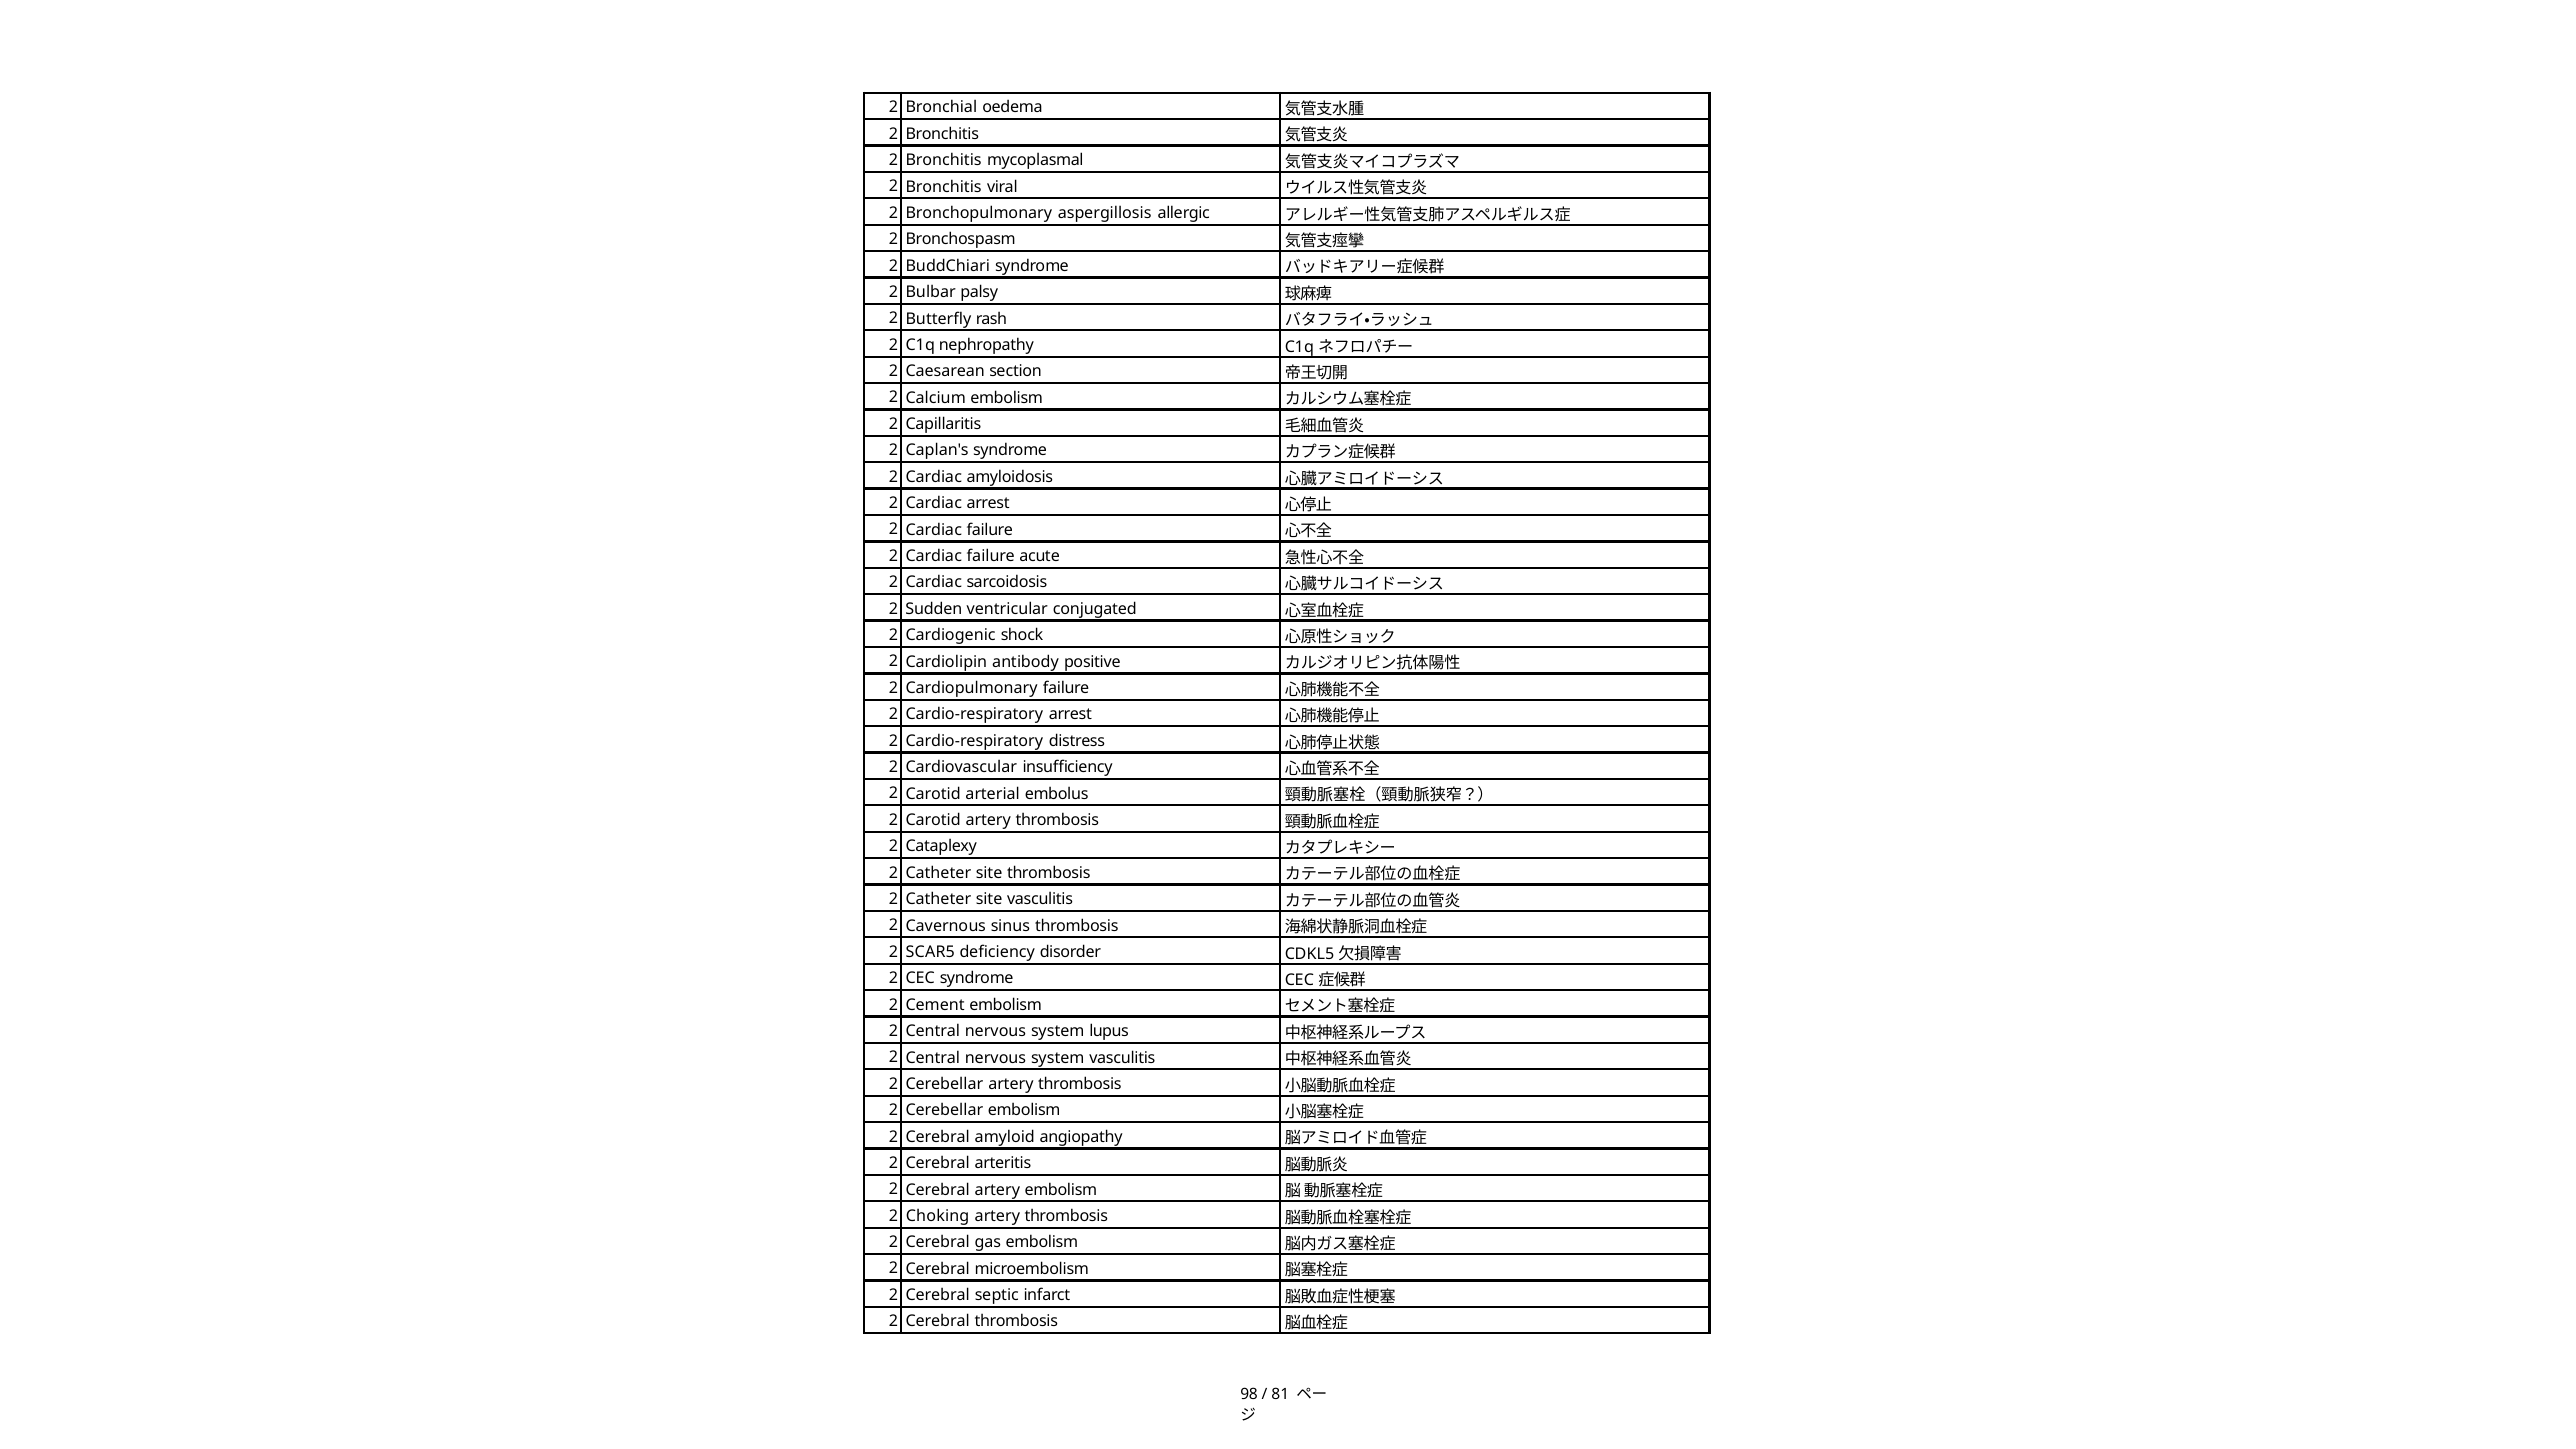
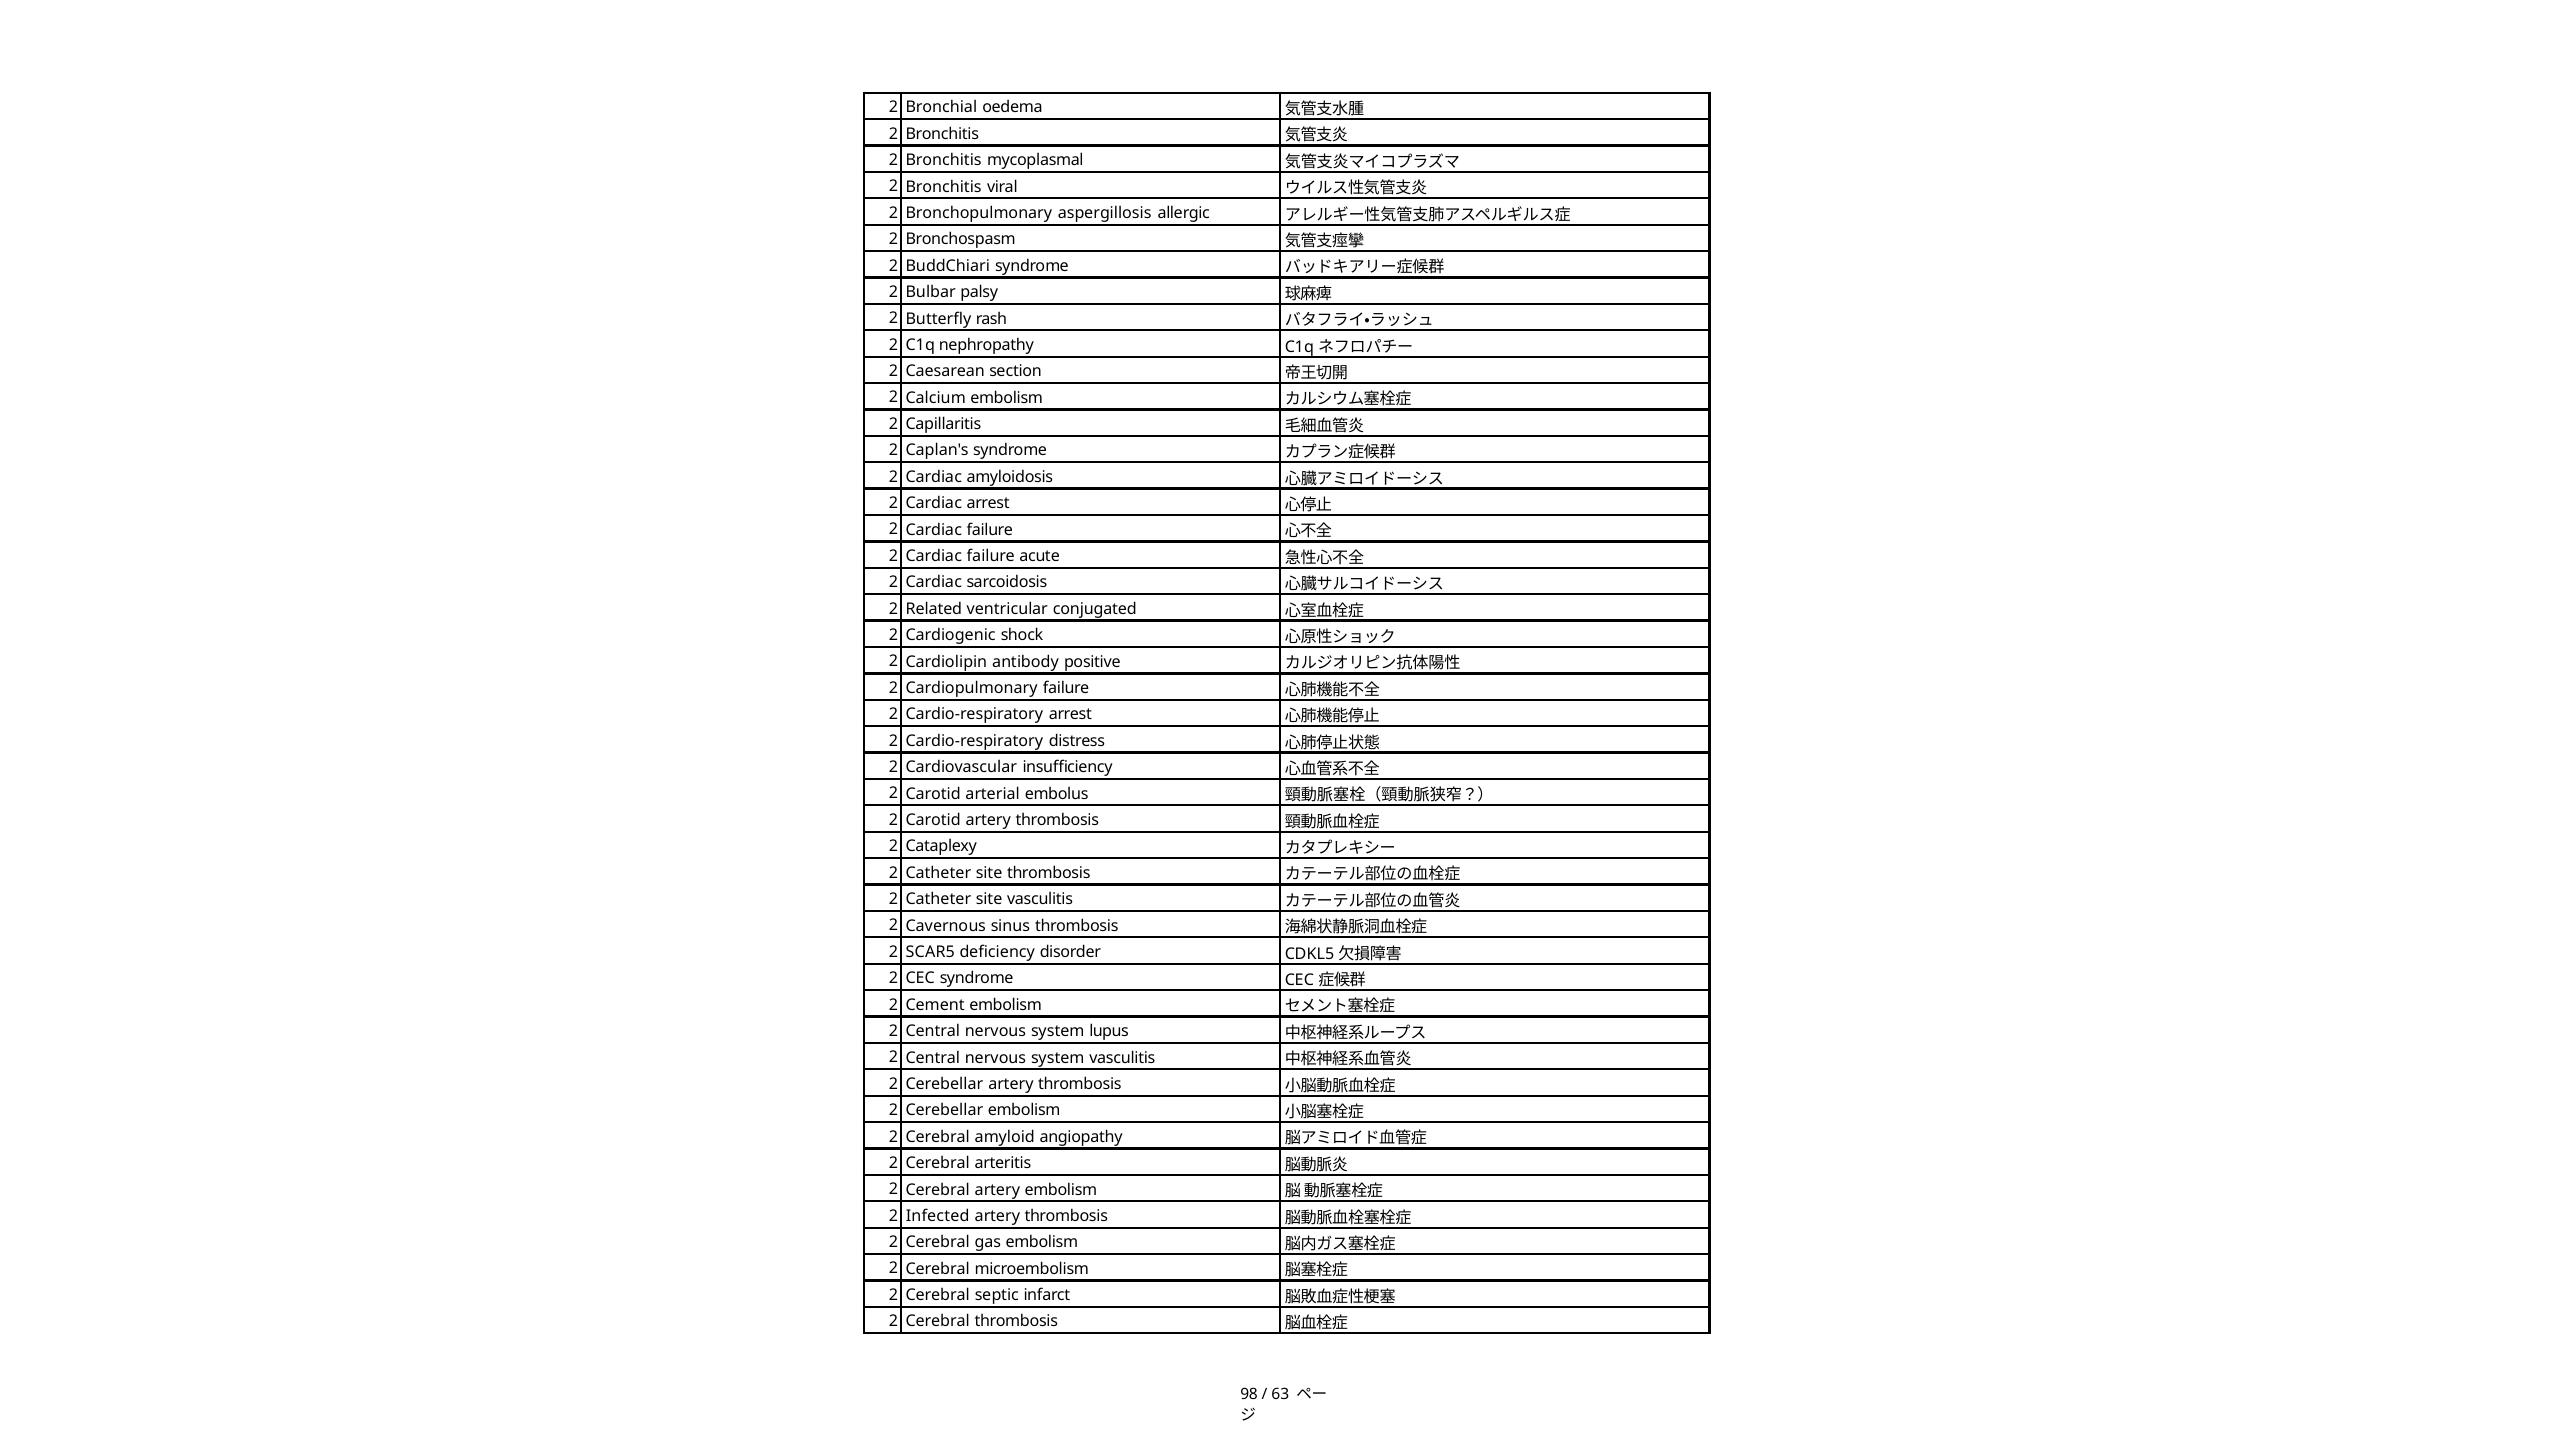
Sudden: Sudden -> Related (934, 609)
Choking: Choking -> Infected (938, 1216)
81: 81 -> 63 (1280, 1394)
